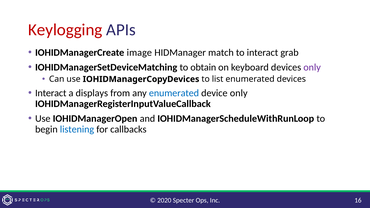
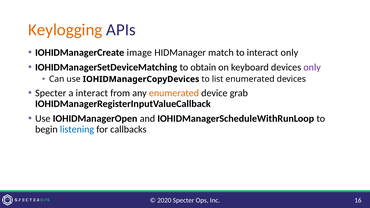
Keylogging colour: red -> orange (65, 30)
interact grab: grab -> only (289, 53)
Interact: Interact -> Specter (51, 93)
a displays: displays -> interact (92, 93)
enumerated colour: blue -> orange (174, 93)
device only: only -> grab (239, 93)
